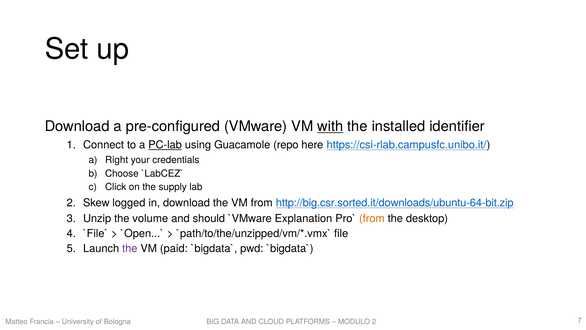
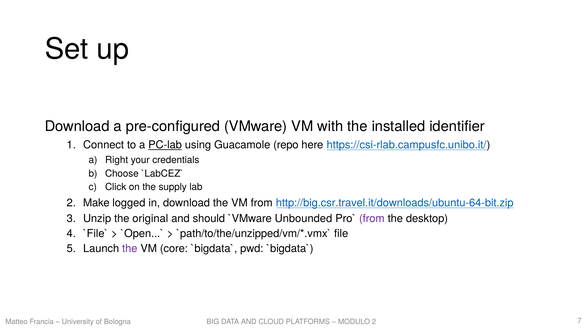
with underline: present -> none (330, 126)
Skew: Skew -> Make (96, 203)
http://big.csr.sorted.it/downloads/ubuntu-64-bit.zip: http://big.csr.sorted.it/downloads/ubuntu-64-bit.zip -> http://big.csr.travel.it/downloads/ubuntu-64-bit.zip (395, 203)
volume: volume -> original (150, 218)
Explanation: Explanation -> Unbounded (303, 218)
from colour: orange -> purple (372, 218)
paid: paid -> core (174, 248)
